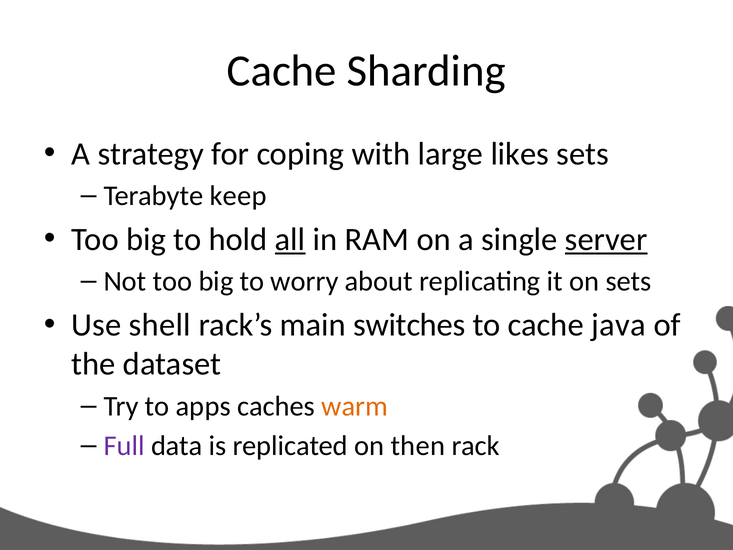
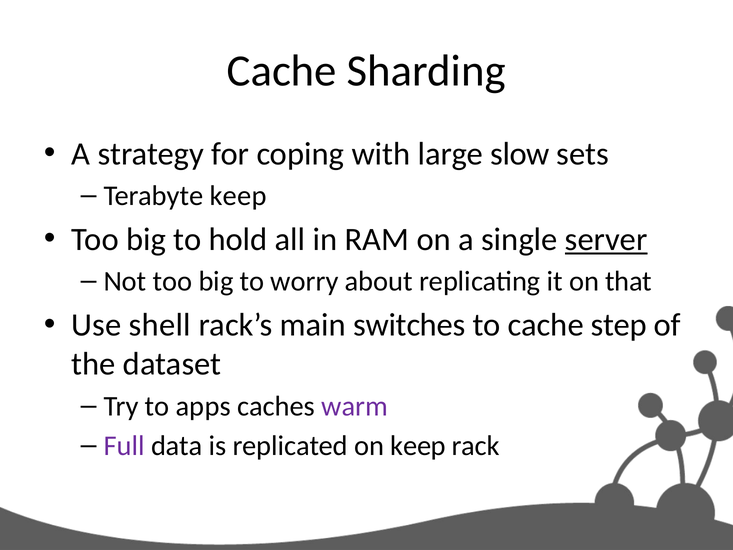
likes: likes -> slow (520, 154)
all underline: present -> none (290, 239)
on sets: sets -> that (629, 281)
java: java -> step (619, 325)
warm colour: orange -> purple (355, 406)
on then: then -> keep (418, 446)
